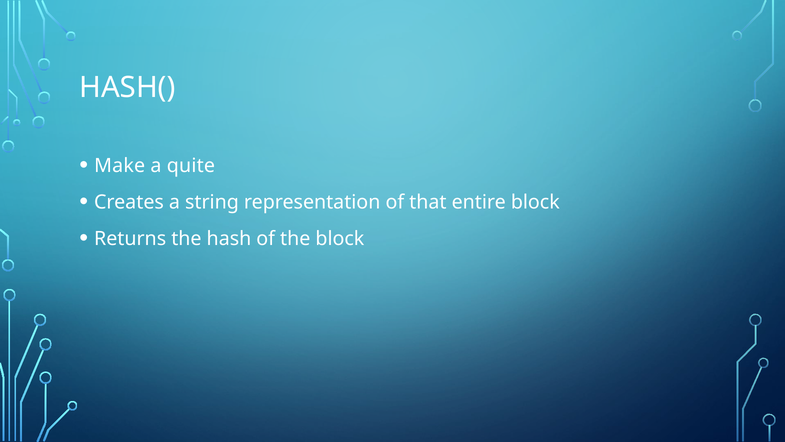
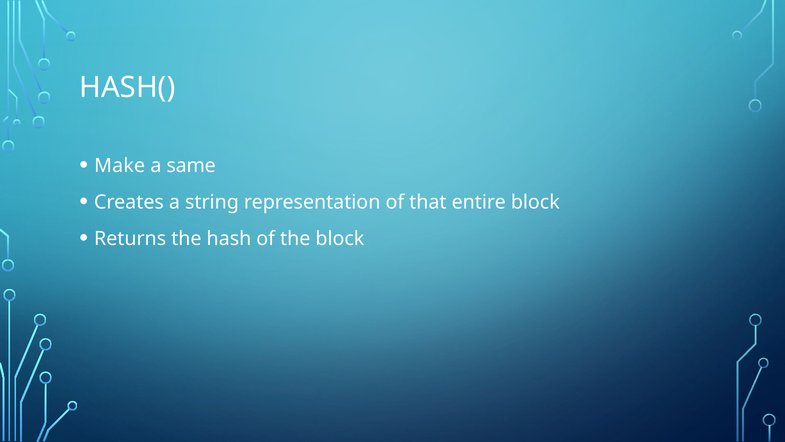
quite: quite -> same (191, 166)
